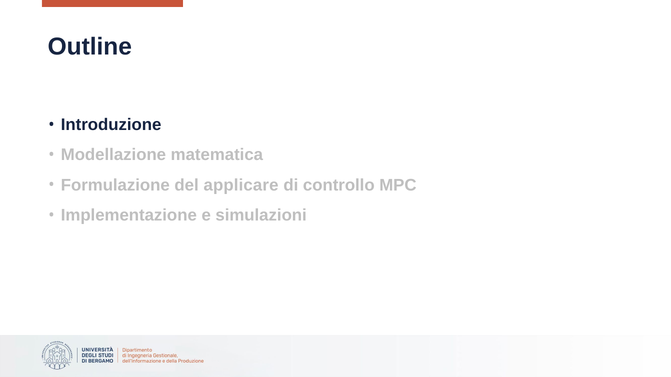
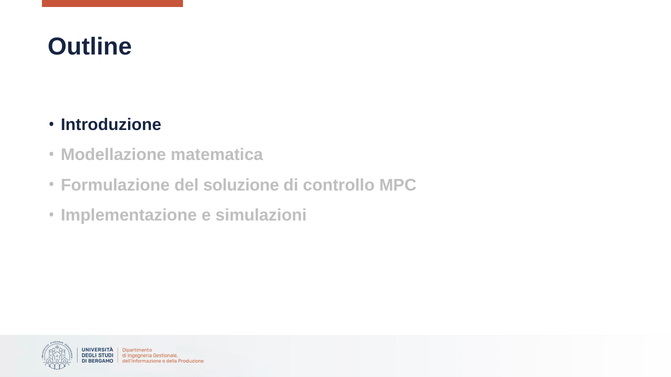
applicare: applicare -> soluzione (241, 185)
